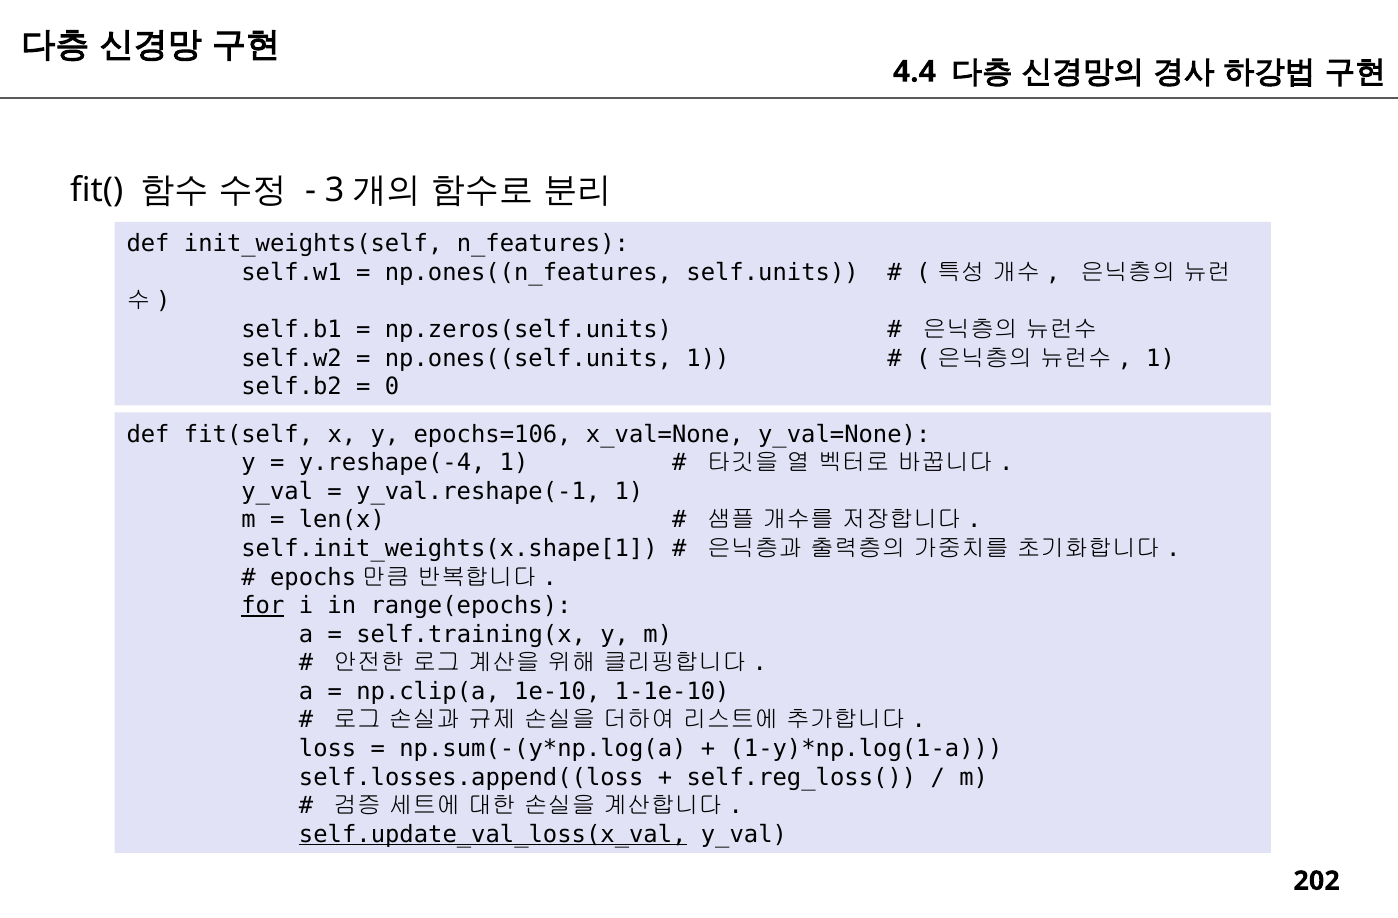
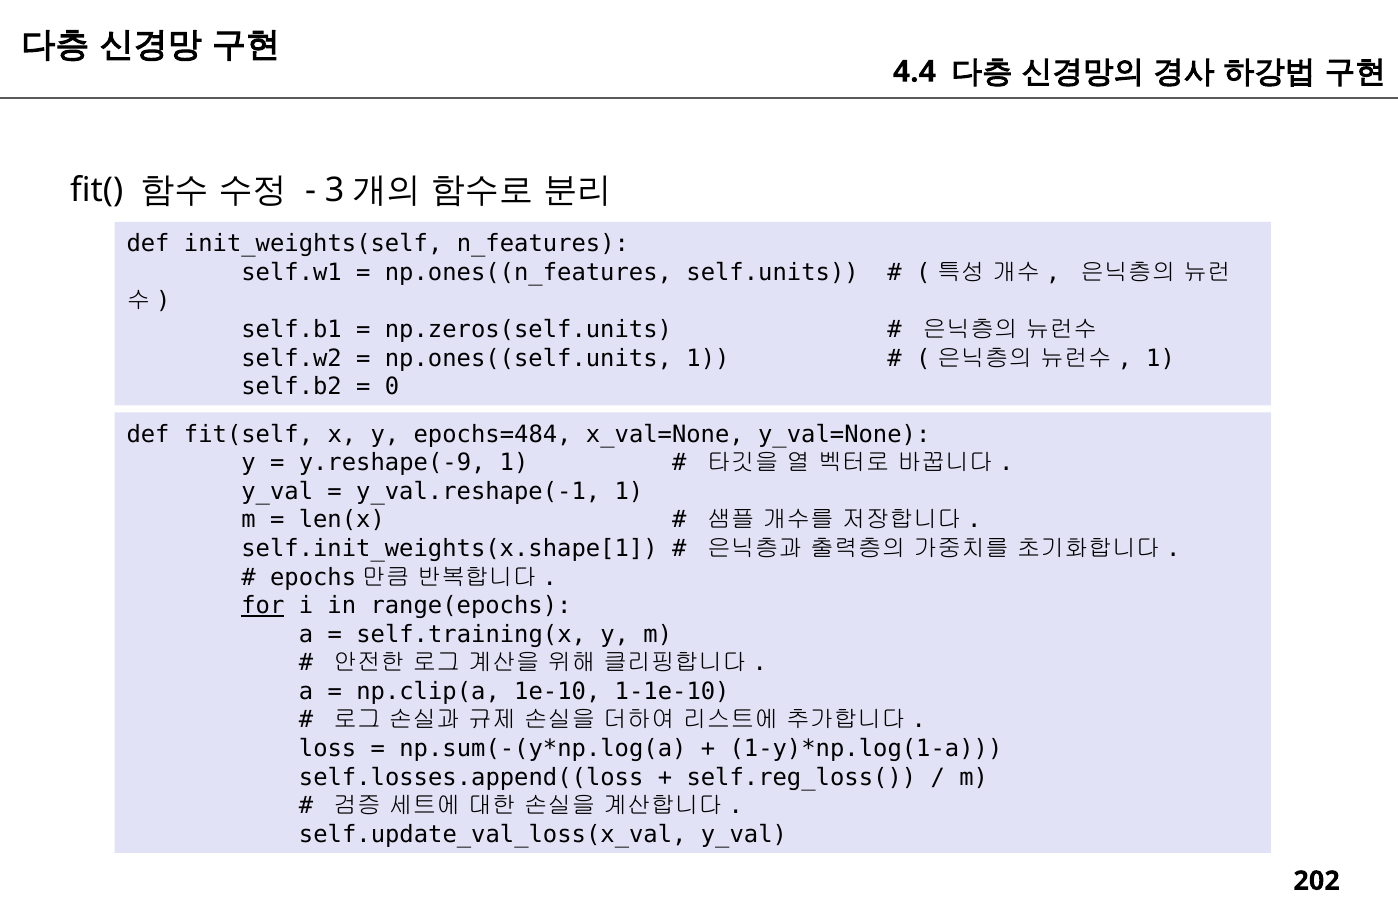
epochs=106: epochs=106 -> epochs=484 (493, 434)
y.reshape(-4: y.reshape(-4 -> y.reshape(-9 (392, 463)
self.update_val_loss(x_val underline: present -> none (493, 835)
